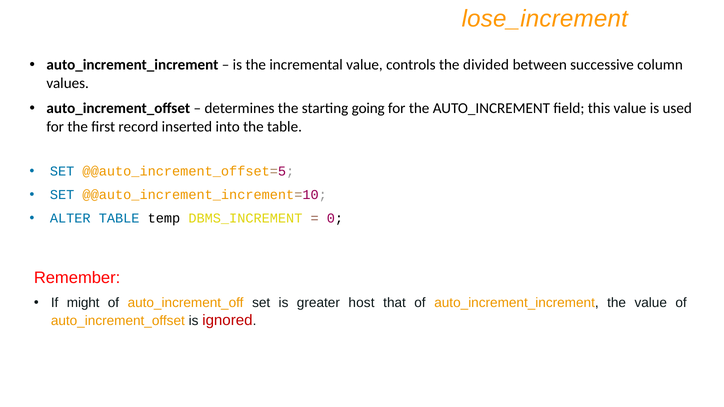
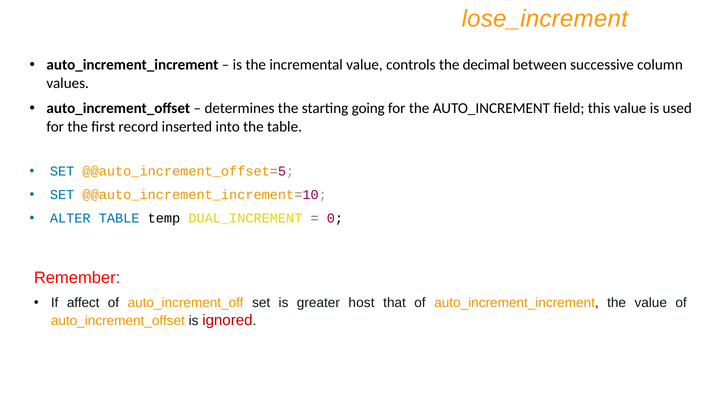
divided: divided -> decimal (486, 65)
DBMS_INCREMENT: DBMS_INCREMENT -> DUAL_INCREMENT (245, 219)
might: might -> affect (83, 303)
